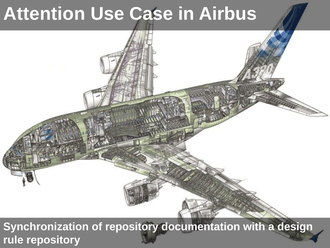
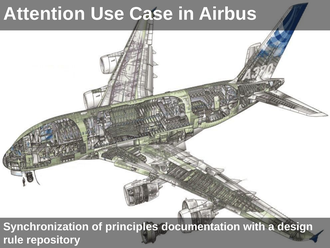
of repository: repository -> principles (132, 226)
